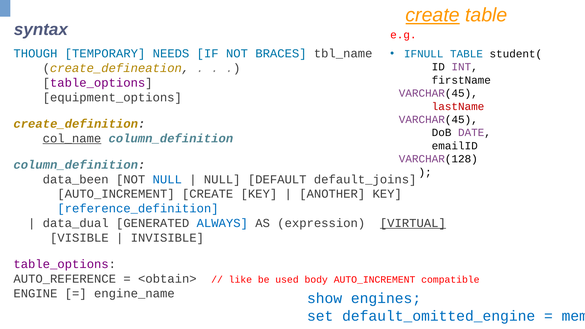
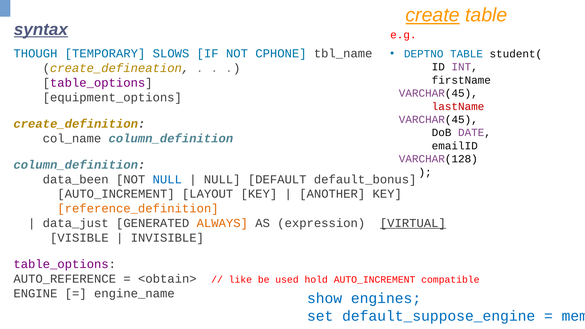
syntax underline: none -> present (41, 30)
IFNULL: IFNULL -> DEPTNO (424, 54)
NEEDS: NEEDS -> SLOWS (171, 54)
BRACES: BRACES -> CPHONE (281, 54)
col_name underline: present -> none (72, 138)
default_joins: default_joins -> default_bonus (365, 179)
AUTO_INCREMENT CREATE: CREATE -> LAYOUT (208, 194)
reference_definition colour: blue -> orange (138, 209)
data_dual: data_dual -> data_just (76, 223)
ALWAYS colour: blue -> orange (222, 223)
body: body -> hold (316, 280)
default_omitted_engine: default_omitted_engine -> default_suppose_engine (439, 316)
